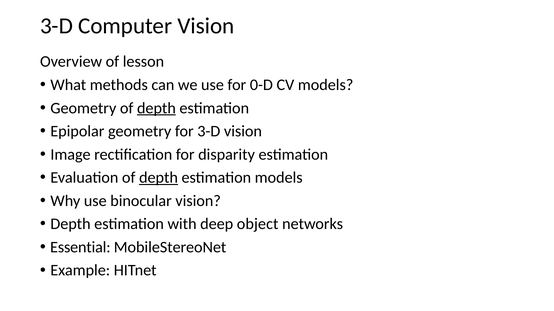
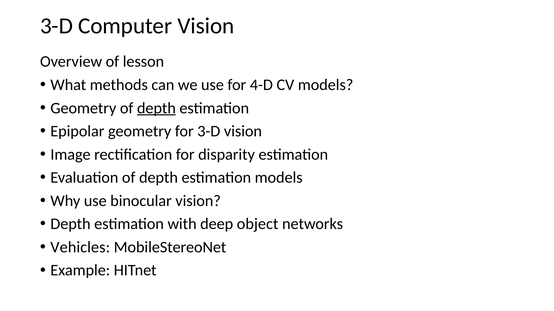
0-D: 0-D -> 4-D (261, 85)
depth underline: present -> none (159, 178)
Essential: Essential -> Vehicles (80, 248)
